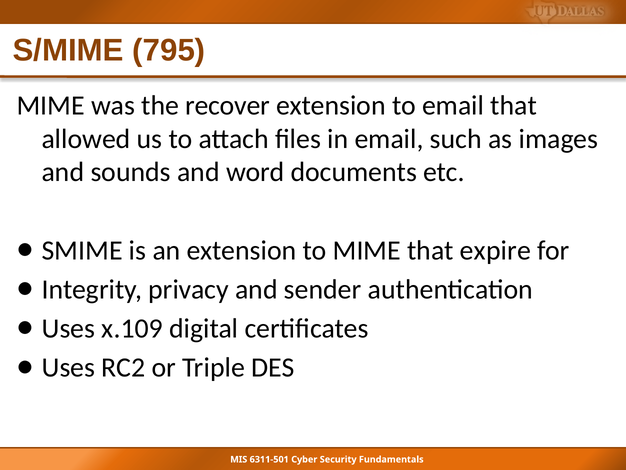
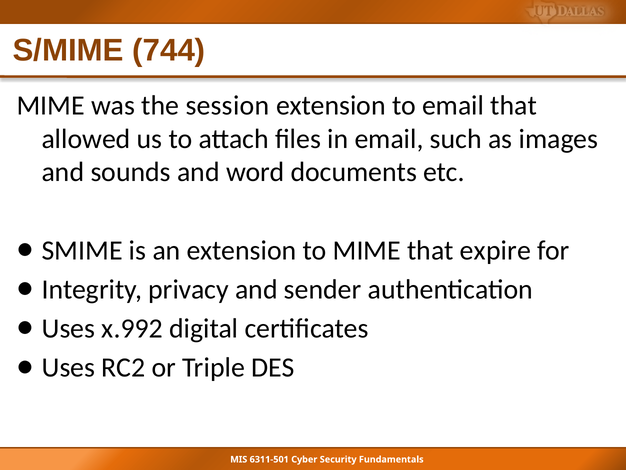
795: 795 -> 744 (169, 50)
recover: recover -> session (227, 105)
x.109: x.109 -> x.992 (132, 328)
